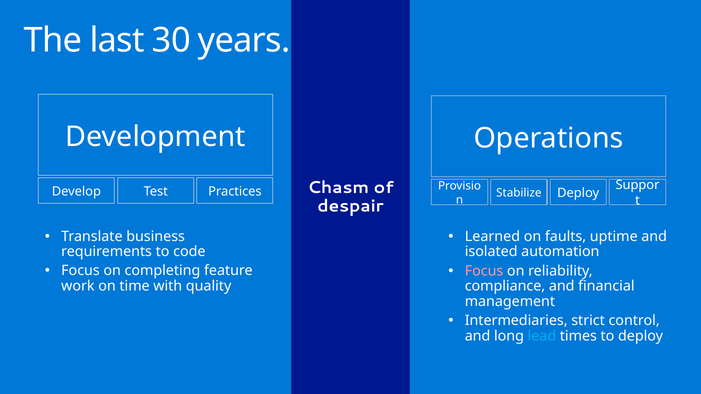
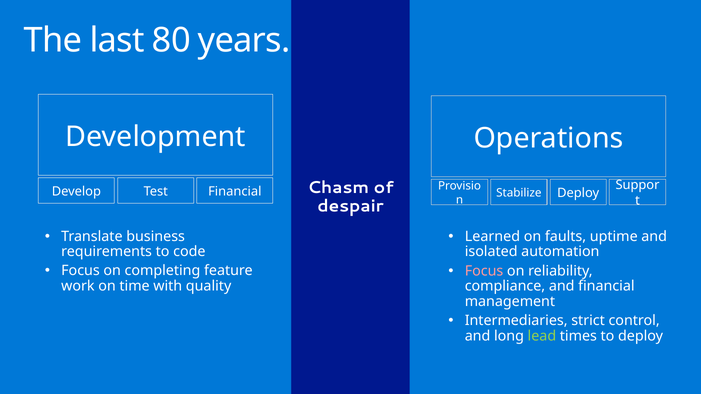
30: 30 -> 80 (171, 40)
Test Practices: Practices -> Financial (235, 192)
lead colour: light blue -> light green (542, 336)
